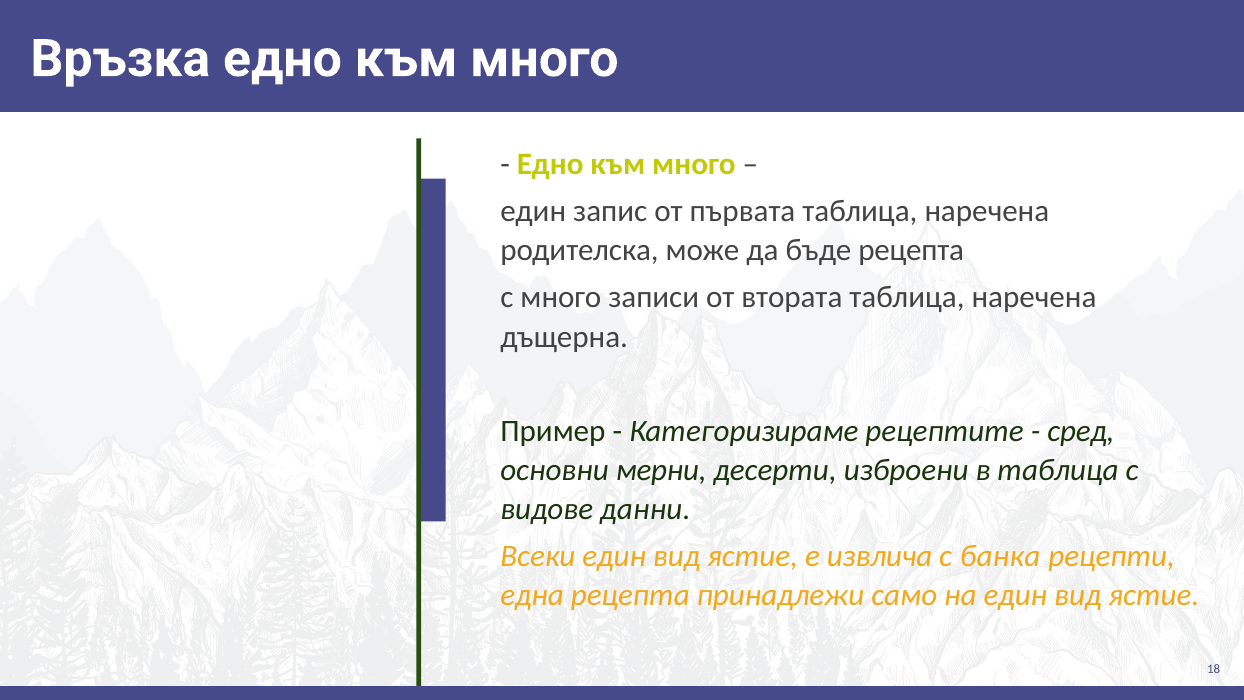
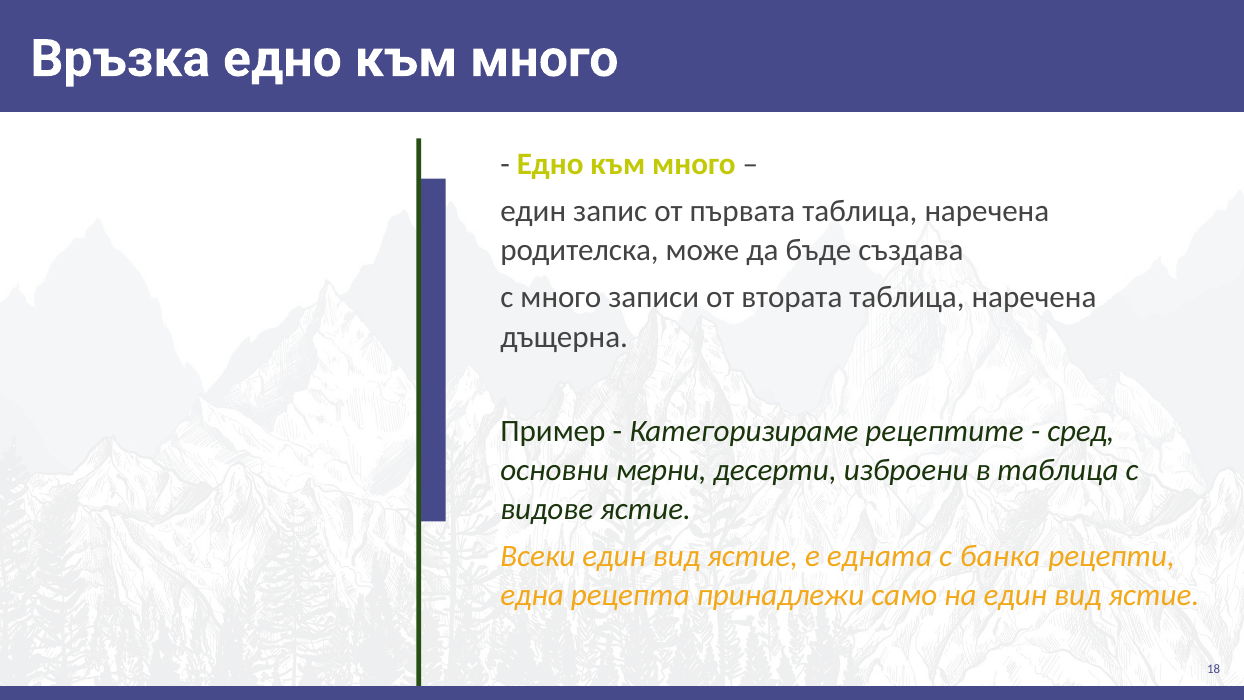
бъде рецепта: рецепта -> създава (911, 251)
видове данни: данни -> ястие (646, 509)
извлича: извлича -> едната (879, 556)
